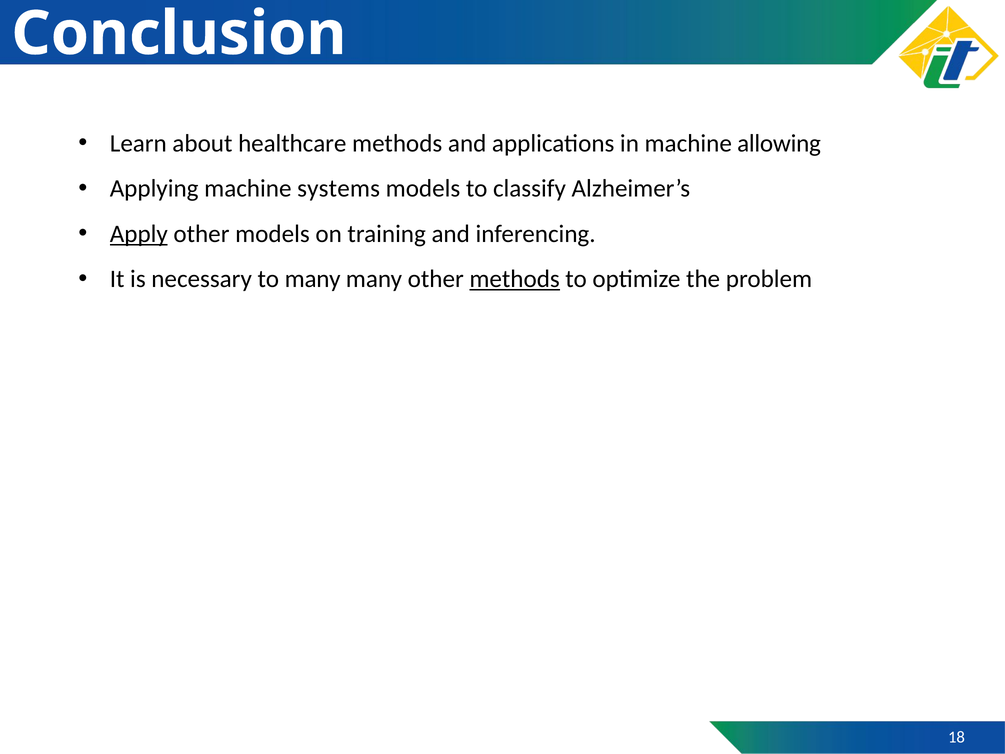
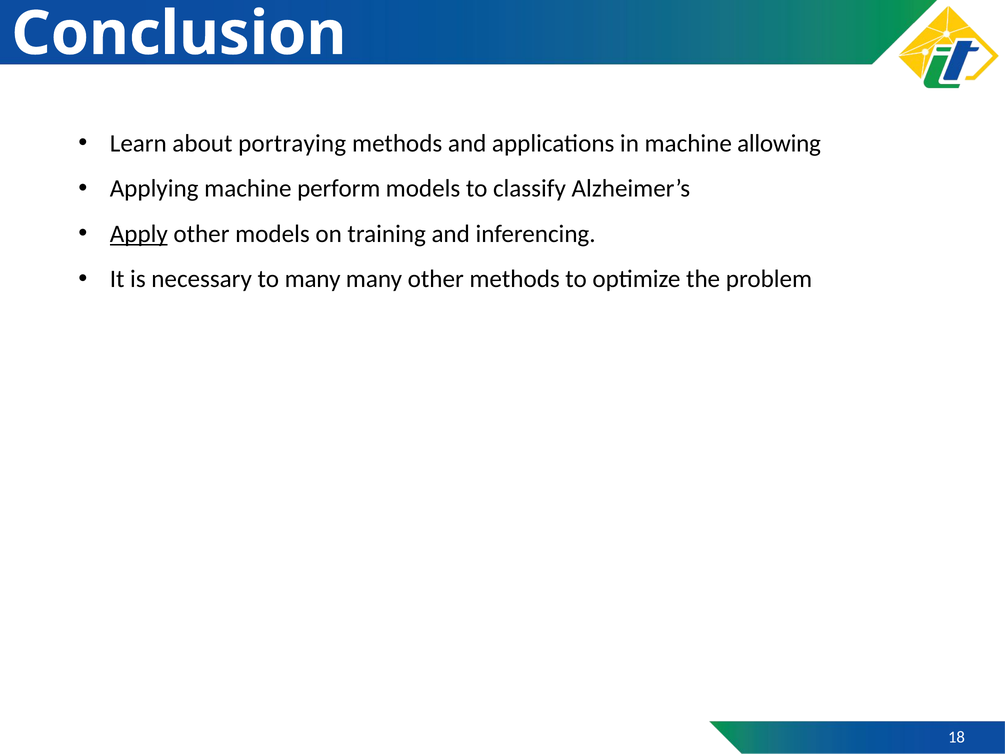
healthcare: healthcare -> portraying (292, 143)
systems: systems -> perform (339, 189)
methods underline: present -> none (515, 279)
